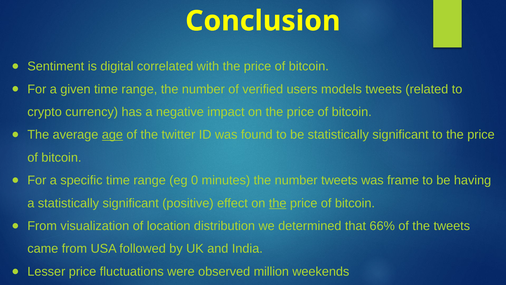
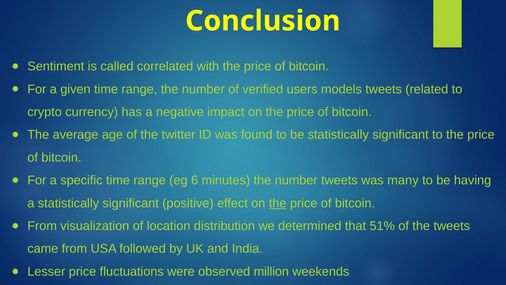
digital: digital -> called (117, 66)
age underline: present -> none (112, 135)
0: 0 -> 6 (195, 180)
frame: frame -> many (403, 180)
66%: 66% -> 51% (382, 226)
